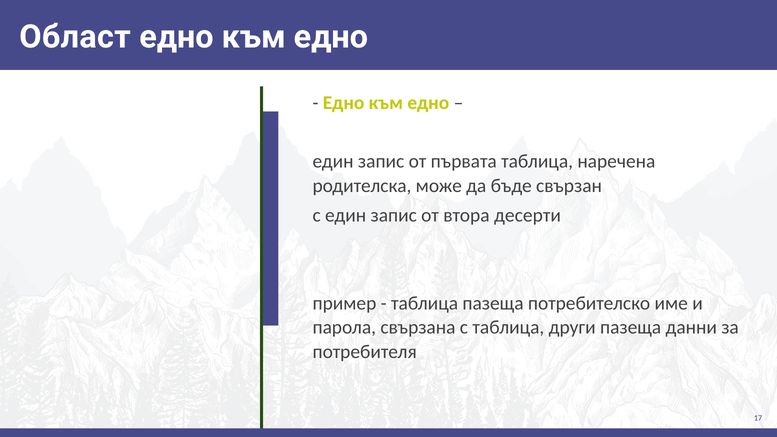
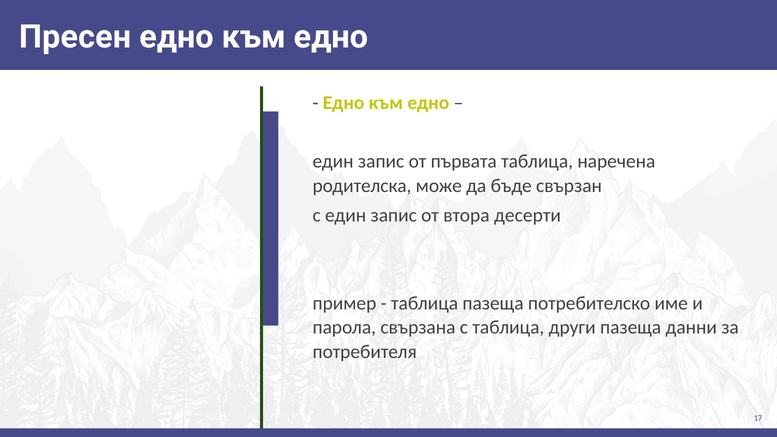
Област: Област -> Пресен (75, 37)
